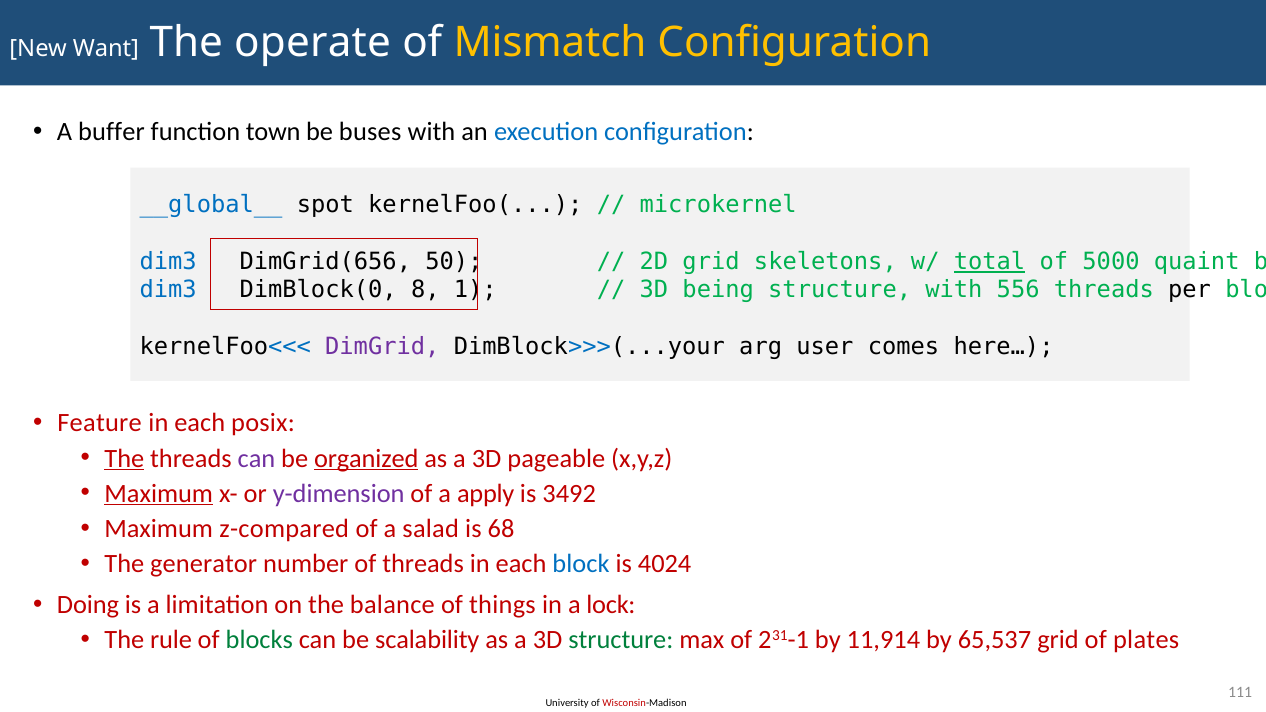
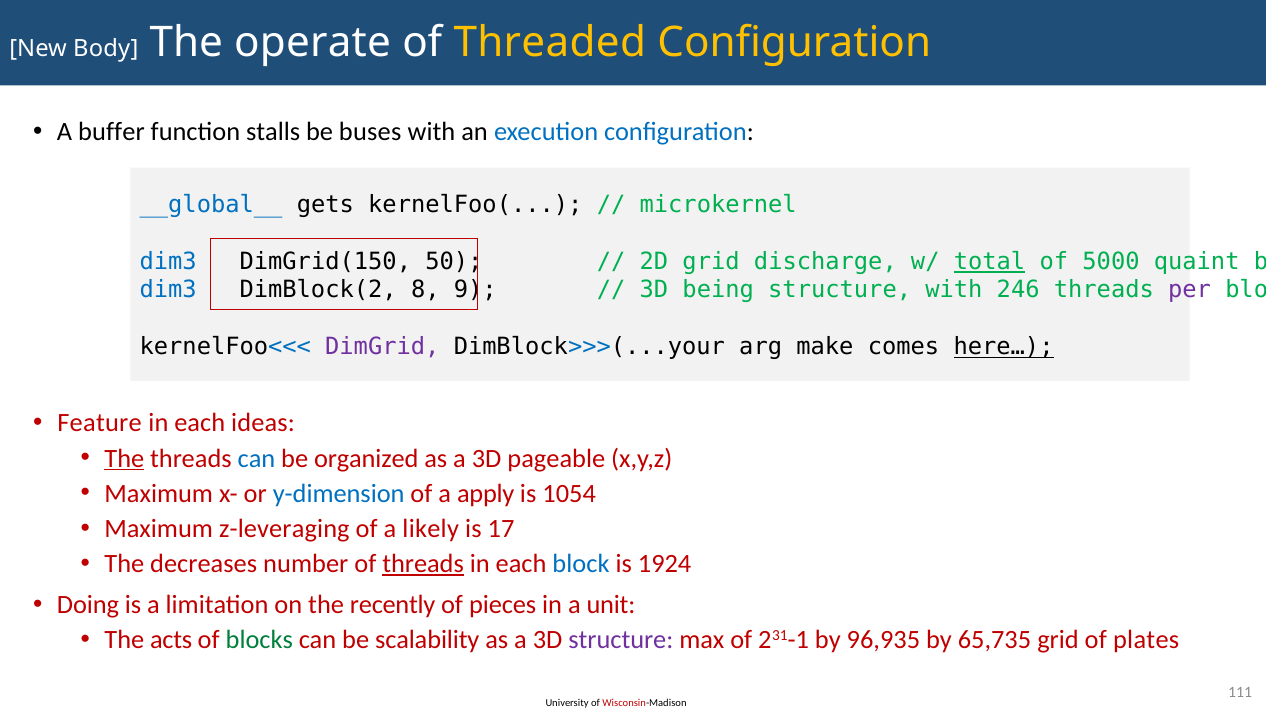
Want: Want -> Body (106, 49)
Mismatch: Mismatch -> Threaded (550, 42)
town: town -> stalls (273, 132)
spot: spot -> gets (325, 205)
DimGrid(656: DimGrid(656 -> DimGrid(150 (325, 262)
skeletons: skeletons -> discharge (825, 262)
DimBlock(0: DimBlock(0 -> DimBlock(2 (318, 290)
1: 1 -> 9 (475, 290)
556: 556 -> 246 (1018, 290)
per colour: black -> purple (1190, 290)
user: user -> make (825, 347)
here… underline: none -> present (1004, 347)
posix: posix -> ideas (263, 423)
can colour: purple -> blue (256, 458)
organized underline: present -> none (366, 458)
Maximum underline: present -> none (159, 493)
y-dimension colour: purple -> blue (339, 493)
3492: 3492 -> 1054 (569, 493)
z-compared: z-compared -> z-leveraging (284, 529)
salad: salad -> likely (431, 529)
68: 68 -> 17 (501, 529)
generator: generator -> decreases (204, 564)
threads underline: none -> present (423, 564)
4024: 4024 -> 1924 (665, 564)
balance: balance -> recently (393, 605)
things: things -> pieces (503, 605)
lock: lock -> unit (611, 605)
rule: rule -> acts (171, 640)
structure colour: green -> purple (621, 640)
11,914: 11,914 -> 96,935 (883, 640)
65,537: 65,537 -> 65,735 (994, 640)
